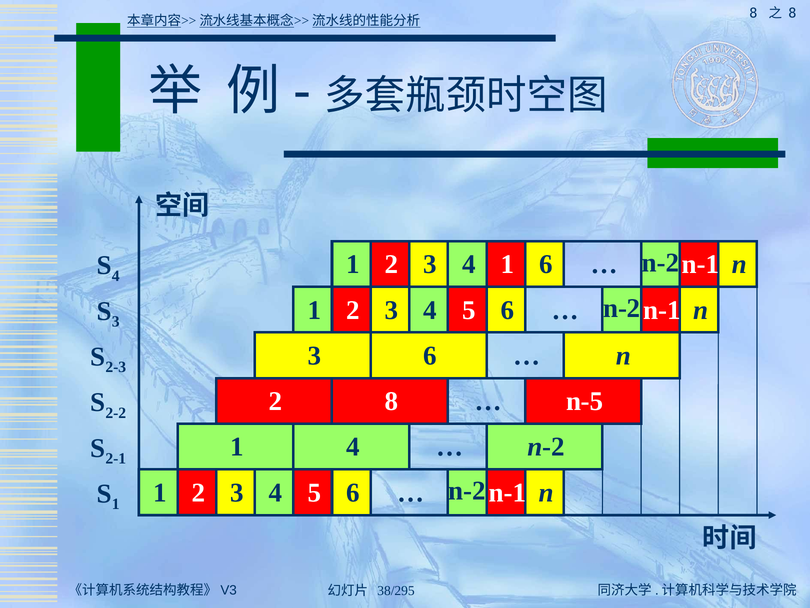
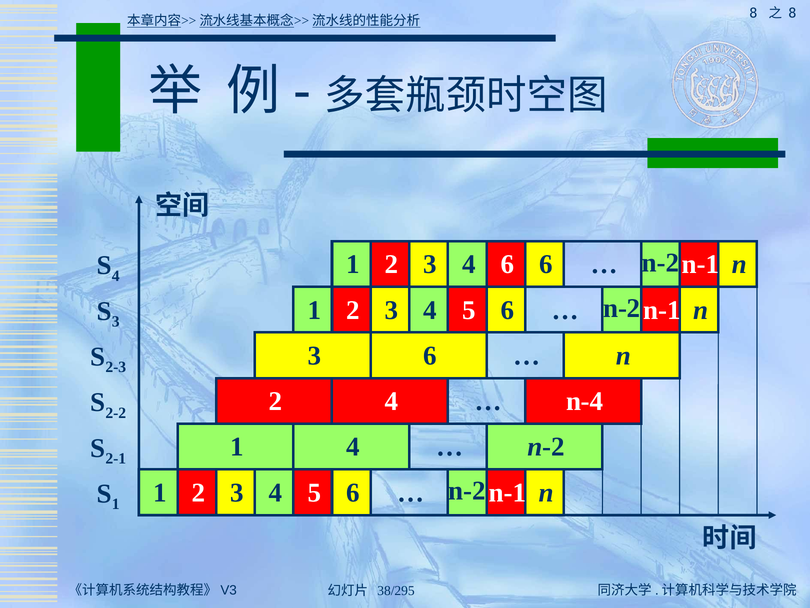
4 1: 1 -> 6 (507, 264)
2 8: 8 -> 4 (392, 401)
n-5: n-5 -> n-4 (585, 401)
